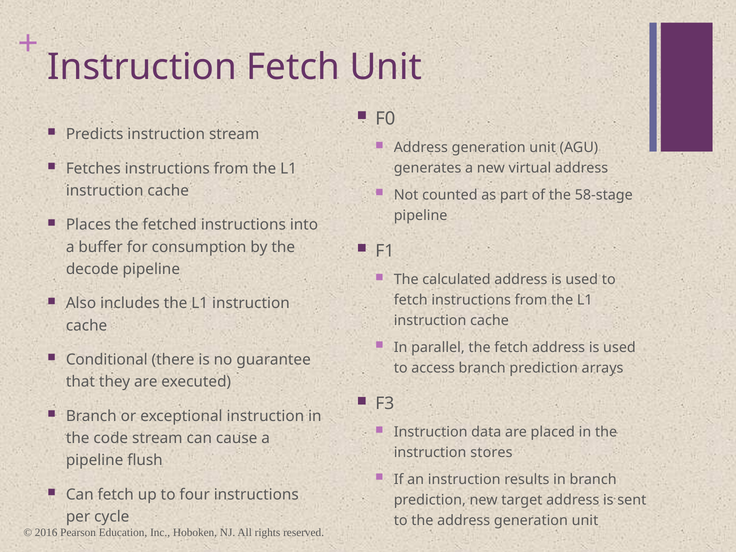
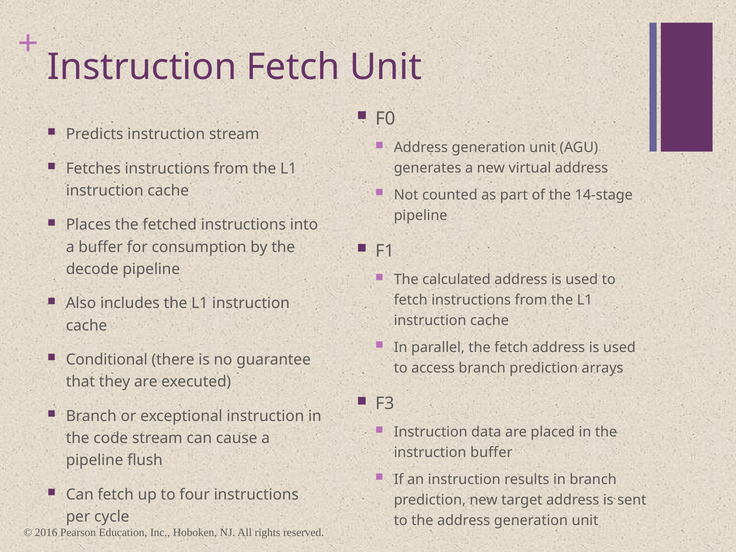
58-stage: 58-stage -> 14-stage (604, 195)
instruction stores: stores -> buffer (491, 453)
